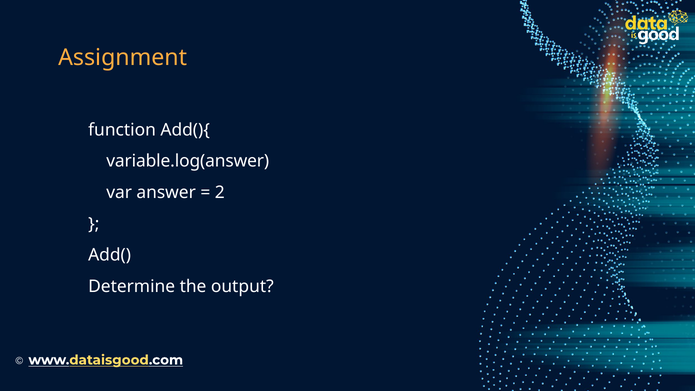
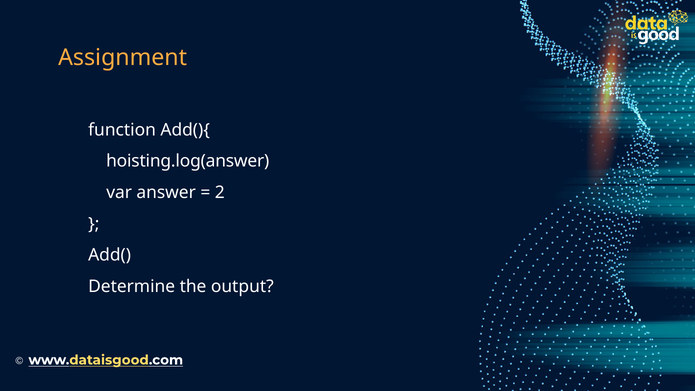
variable.log(answer: variable.log(answer -> hoisting.log(answer (188, 161)
